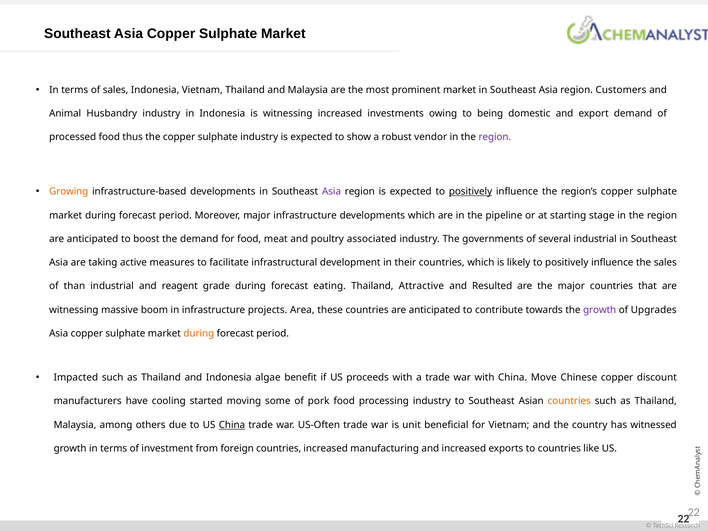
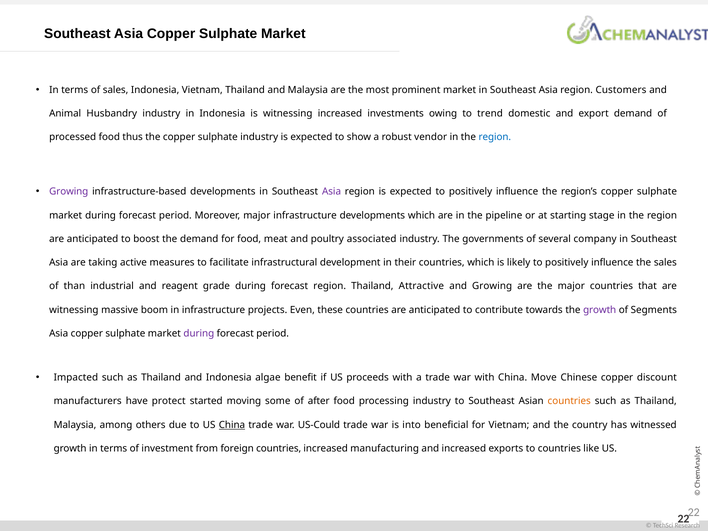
being: being -> trend (490, 114)
region colour: purple -> blue (495, 137)
Growing colour: orange -> purple (69, 192)
positively underline: present -> none (471, 192)
several industrial: industrial -> company (595, 239)
forecast eating: eating -> region (330, 286)
and Resulted: Resulted -> Growing (492, 286)
Area: Area -> Even (302, 310)
Upgrades: Upgrades -> Segments (654, 310)
during colour: orange -> purple (199, 334)
cooling: cooling -> protect (169, 401)
pork: pork -> after (319, 401)
US-Often: US-Often -> US-Could (319, 425)
unit: unit -> into (412, 425)
